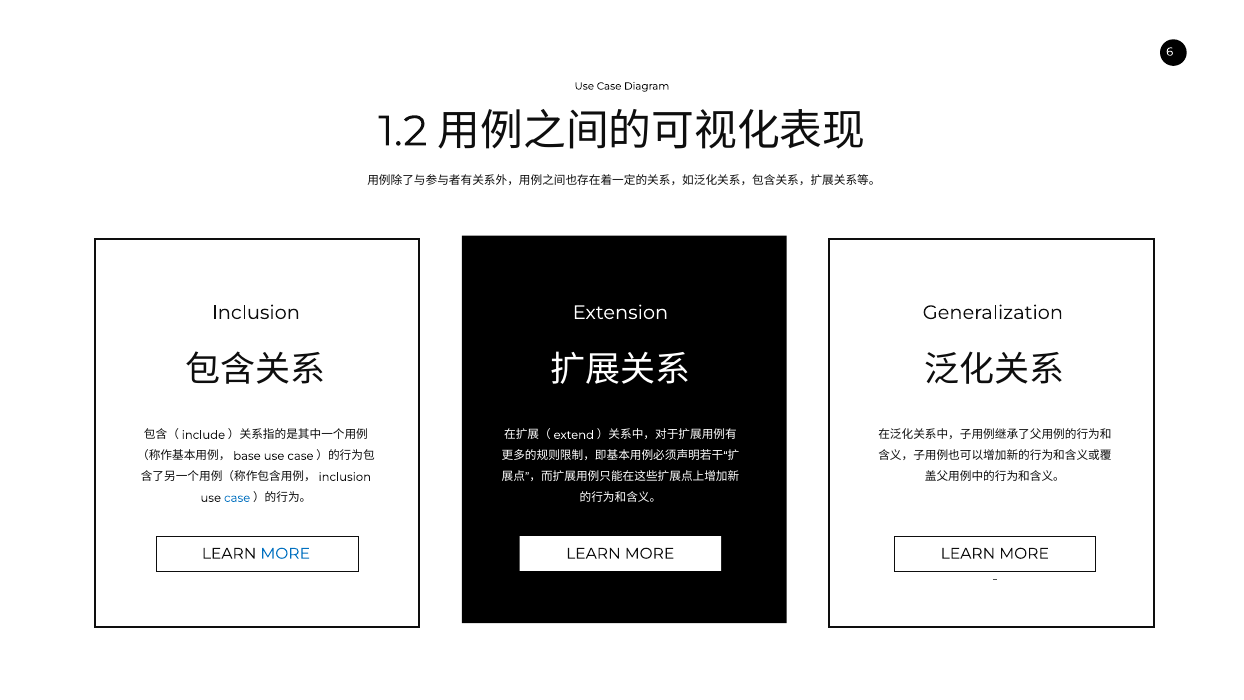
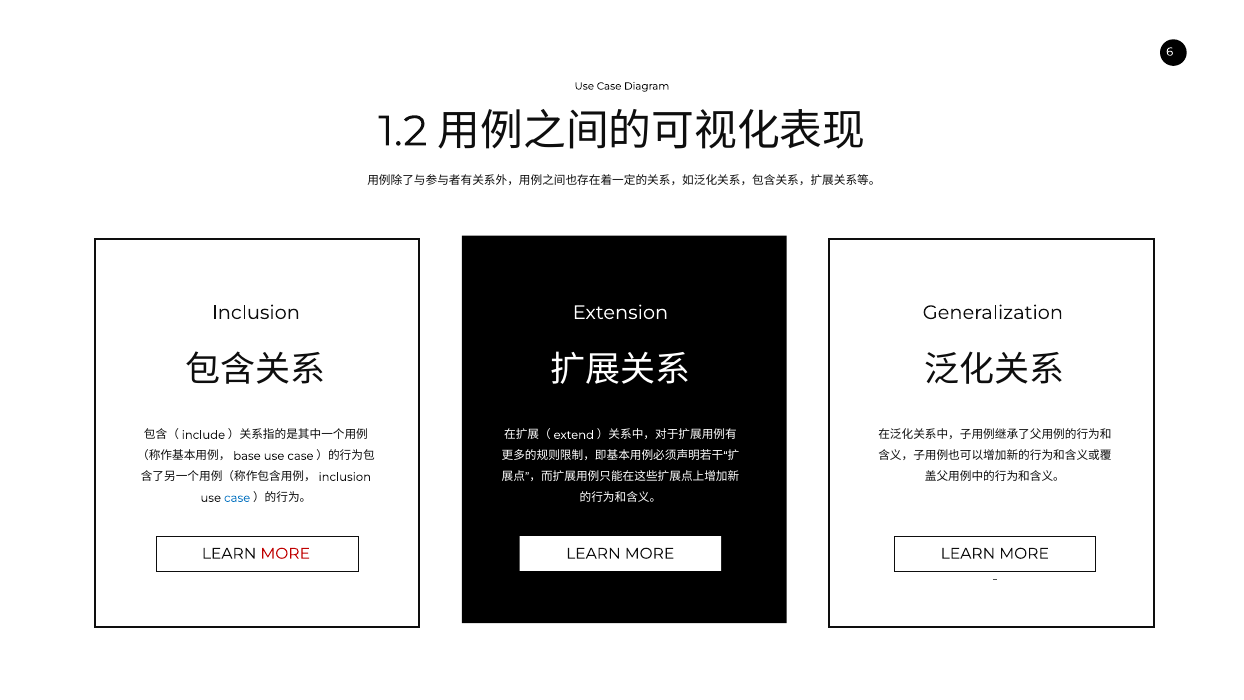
MORE colour: blue -> red (285, 554)
